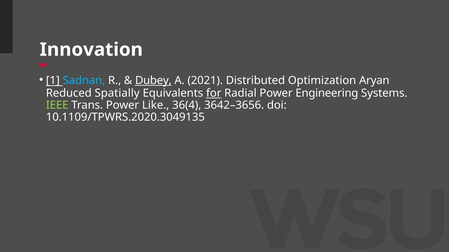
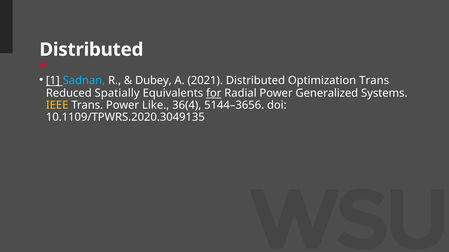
Innovation: Innovation -> Distributed (91, 50)
Dubey underline: present -> none (153, 81)
Optimization Aryan: Aryan -> Trans (374, 81)
Engineering: Engineering -> Generalized (327, 93)
IEEE colour: light green -> yellow (57, 105)
3642–3656: 3642–3656 -> 5144–3656 (234, 105)
